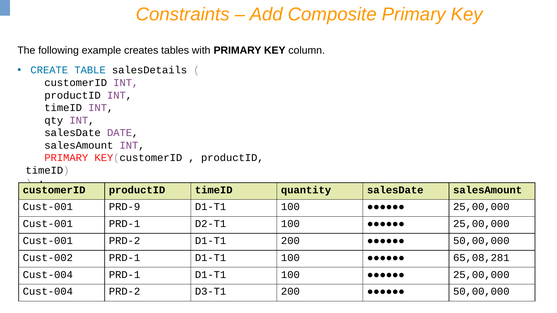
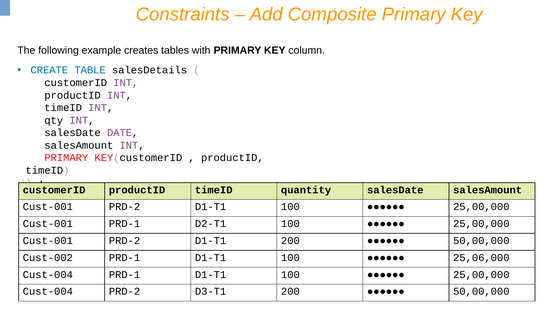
PRD-9: PRD-9 -> PRD-2 (125, 207)
65,08,281: 65,08,281 -> 25,06,000 (481, 258)
